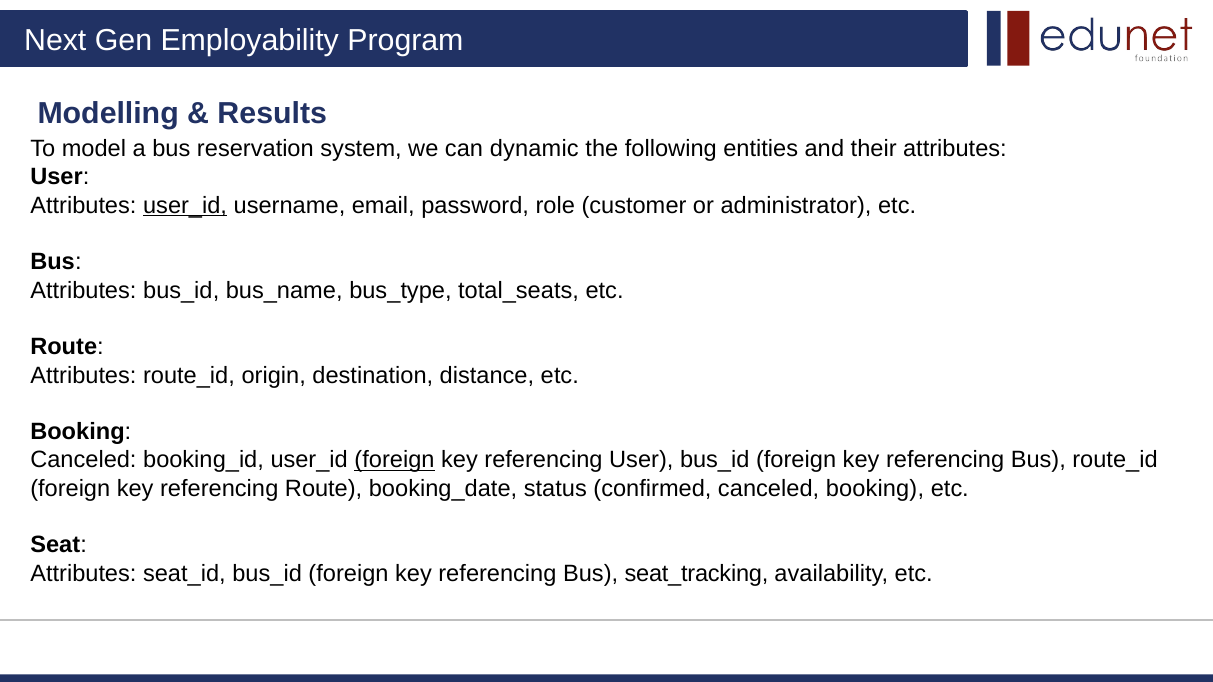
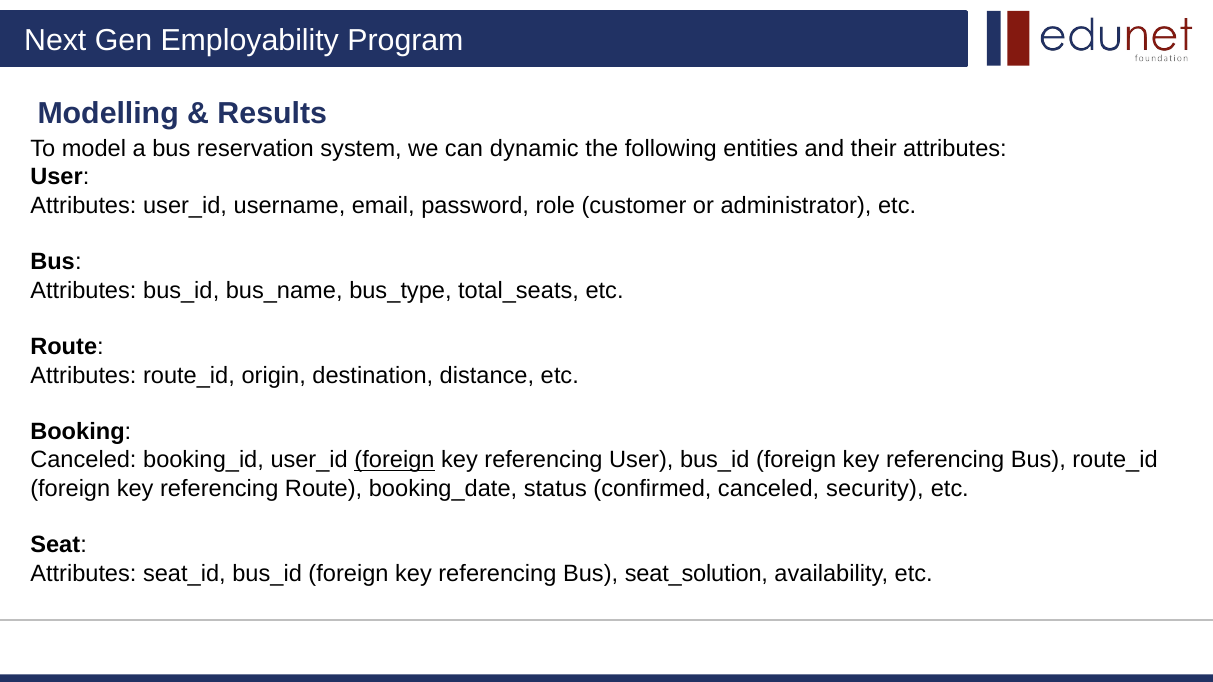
user_id underline: present -> none (185, 206)
canceled booking: booking -> security (875, 489)
seat_tracking: seat_tracking -> seat_solution (696, 574)
